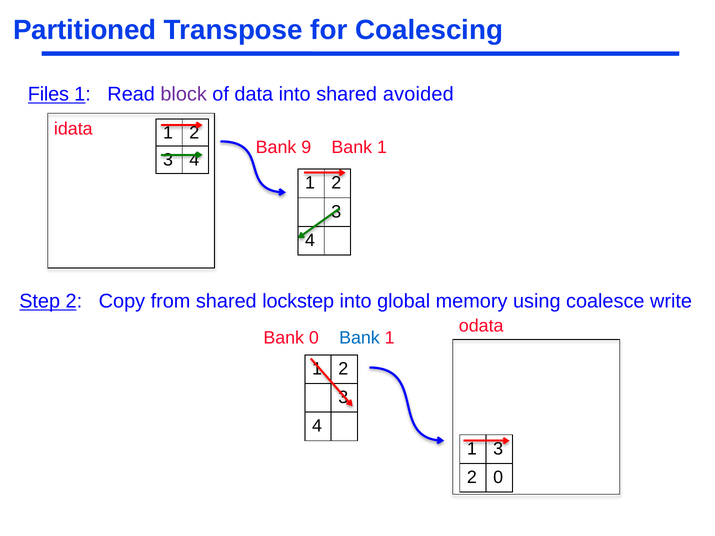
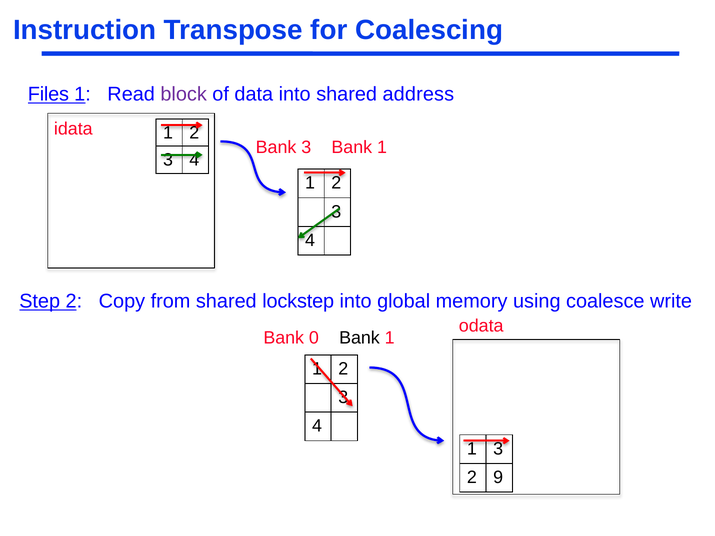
Partitioned: Partitioned -> Instruction (85, 30)
avoided: avoided -> address (418, 94)
Bank 9: 9 -> 3 (306, 147)
Bank colour: blue -> black (359, 338)
2 0: 0 -> 9 (498, 477)
